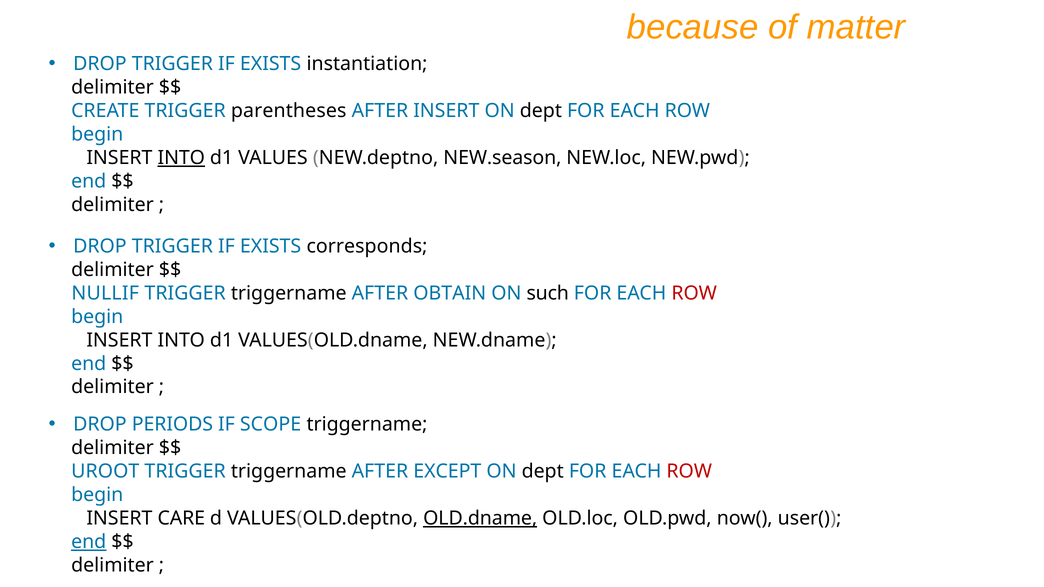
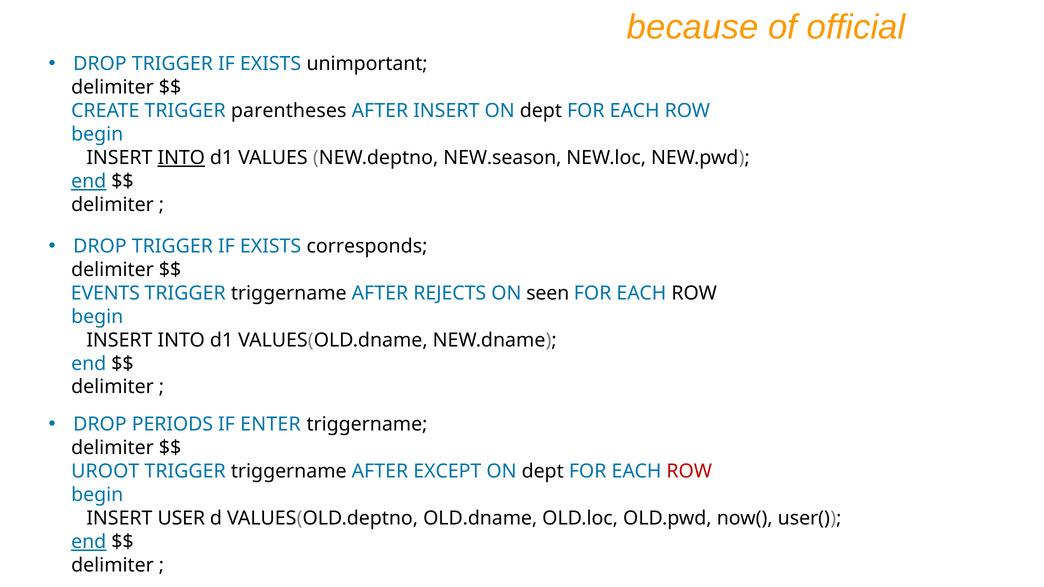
matter: matter -> official (856, 27)
instantiation: instantiation -> unimportant (367, 64)
end underline: none -> present (89, 181)
NULLIF: NULLIF -> EVENTS (105, 293)
OBTAIN: OBTAIN -> REJECTS (450, 293)
such: such -> seen (548, 293)
ROW colour: red -> black (694, 293)
SCOPE: SCOPE -> ENTER (270, 425)
CARE: CARE -> USER (181, 519)
OLD.dname underline: present -> none (480, 519)
